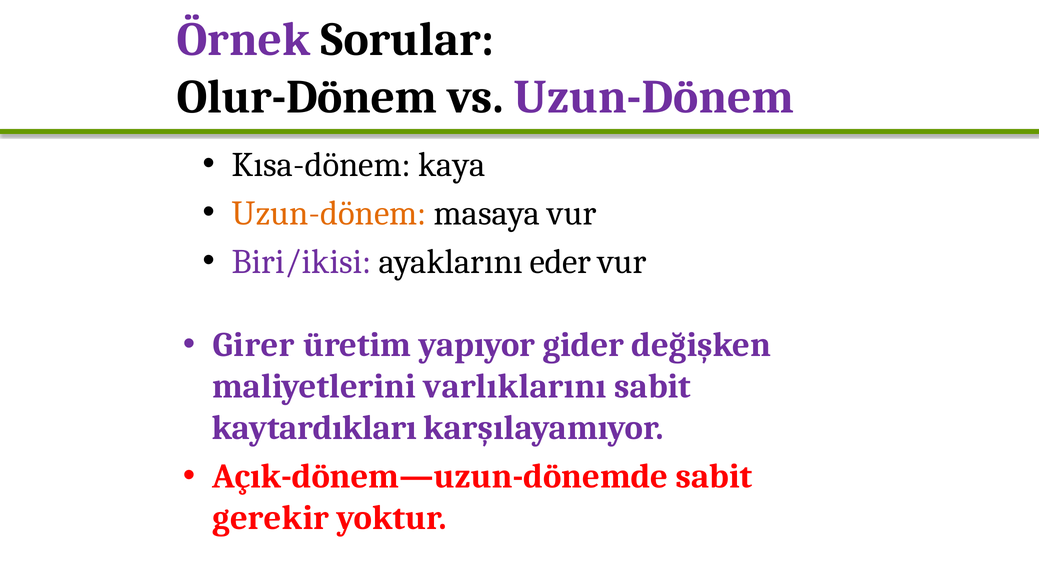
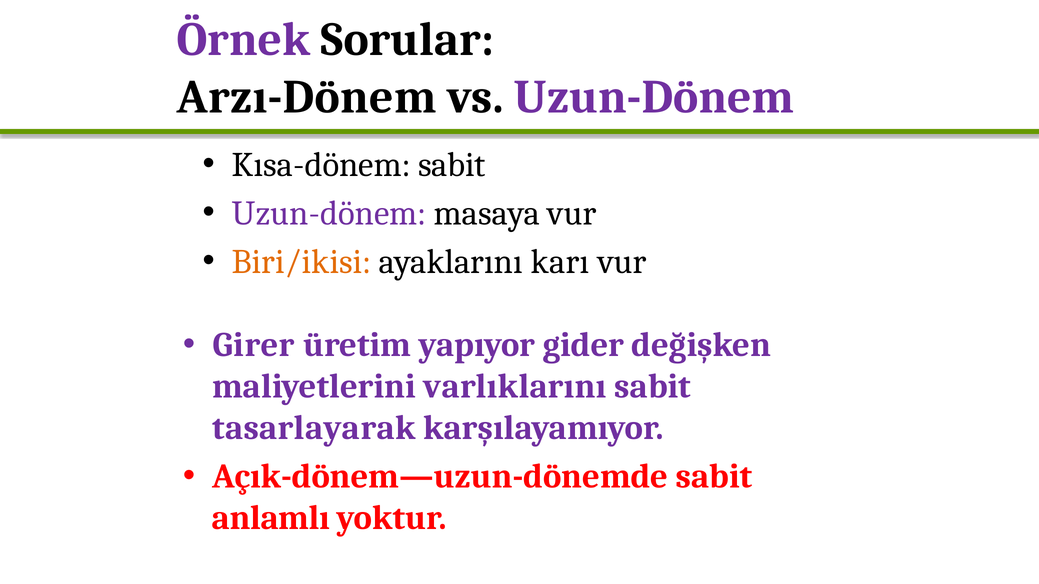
Olur-Dönem: Olur-Dönem -> Arzı-Dönem (307, 97)
Kısa-dönem kaya: kaya -> sabit (452, 165)
Uzun-dönem colour: orange -> purple (329, 213)
Biri/ikisi colour: purple -> orange (302, 262)
eder: eder -> karı (560, 262)
kaytardıkları: kaytardıkları -> tasarlayarak (314, 428)
gerekir: gerekir -> anlamlı (271, 518)
